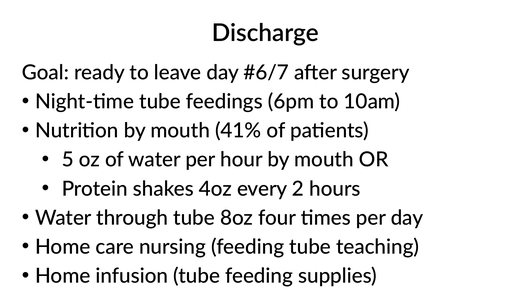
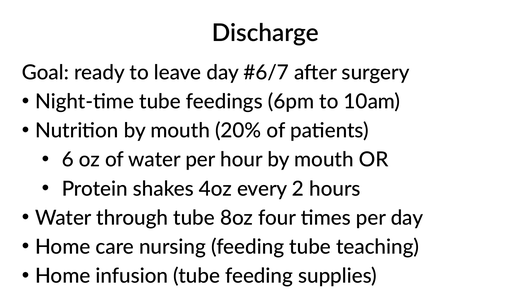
41%: 41% -> 20% (238, 130)
5: 5 -> 6 (68, 159)
